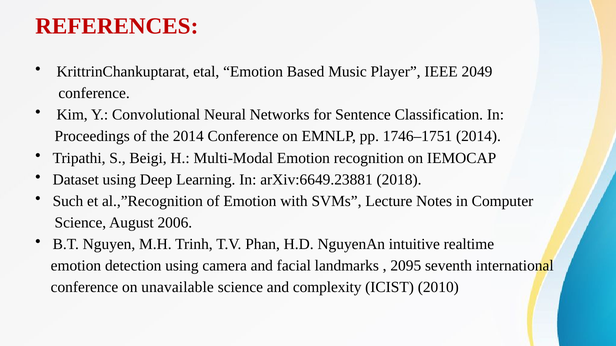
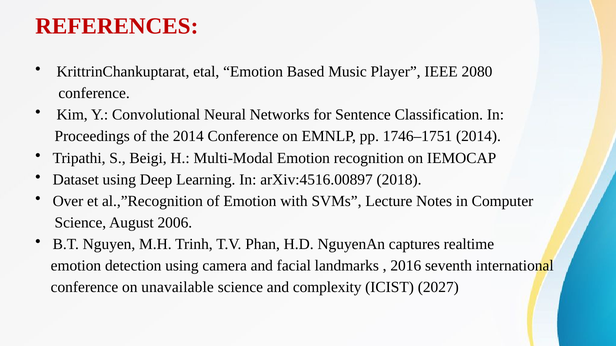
2049: 2049 -> 2080 (477, 72)
arXiv:6649.23881: arXiv:6649.23881 -> arXiv:4516.00897 (317, 180)
Such: Such -> Over (68, 201)
intuitive: intuitive -> captures (414, 244)
2095: 2095 -> 2016 (406, 266)
2010: 2010 -> 2027 (438, 287)
